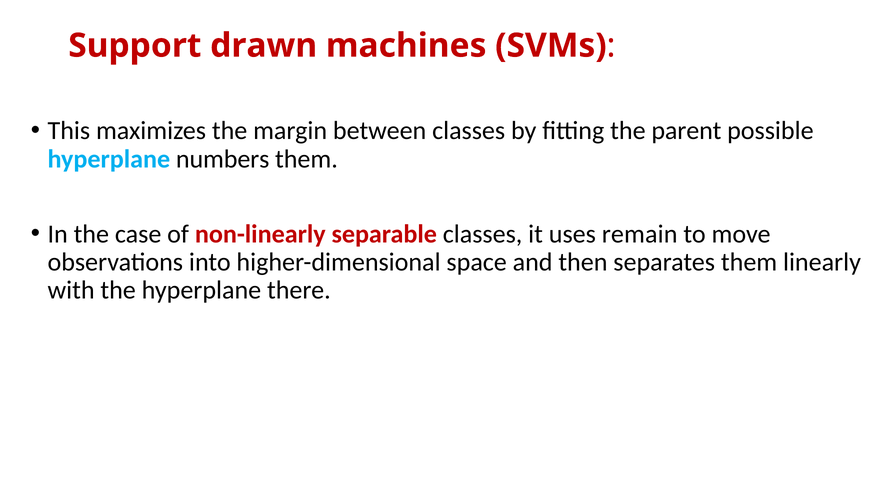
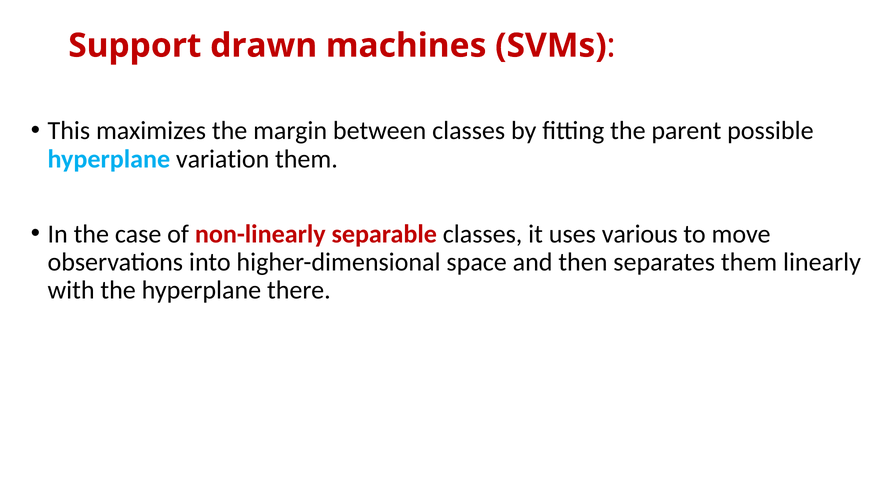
numbers: numbers -> variation (223, 159)
remain: remain -> various (640, 234)
